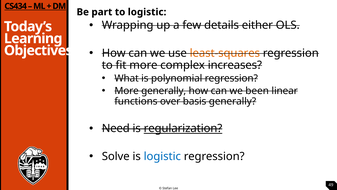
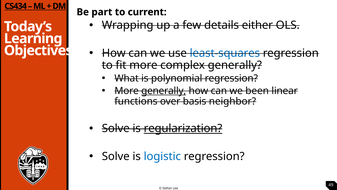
to logistic: logistic -> current (147, 12)
least-squares colour: orange -> blue (225, 53)
complex increases: increases -> generally (235, 65)
generally underline: none -> present (164, 91)
basis generally: generally -> neighbor (232, 101)
Need: Need -> Solve (116, 128)
